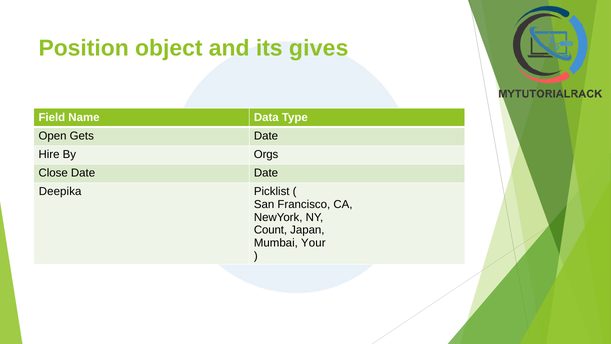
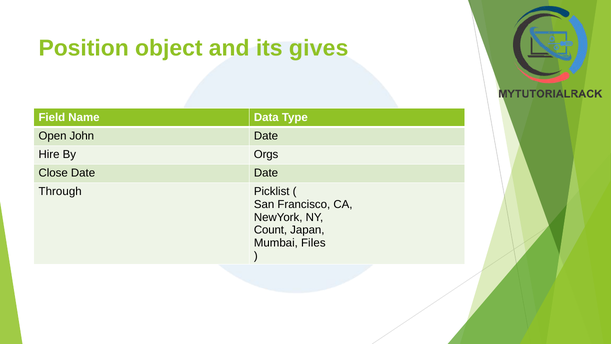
Gets: Gets -> John (82, 136)
Deepika: Deepika -> Through (60, 192)
Your: Your -> Files (313, 243)
